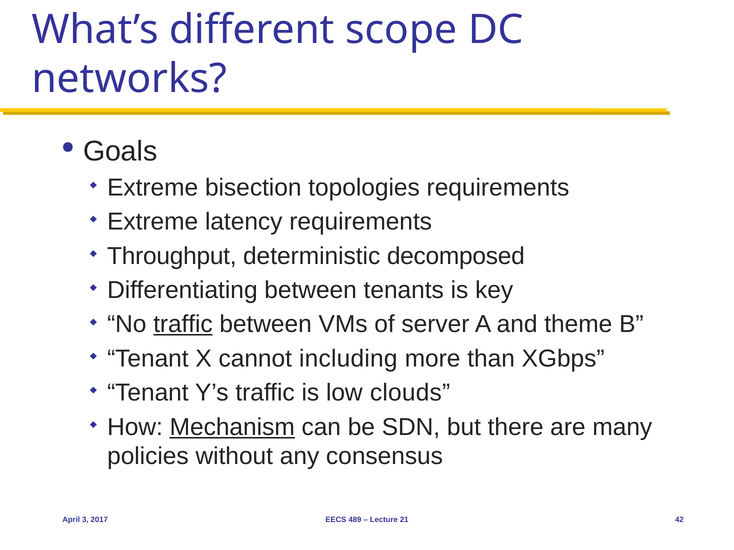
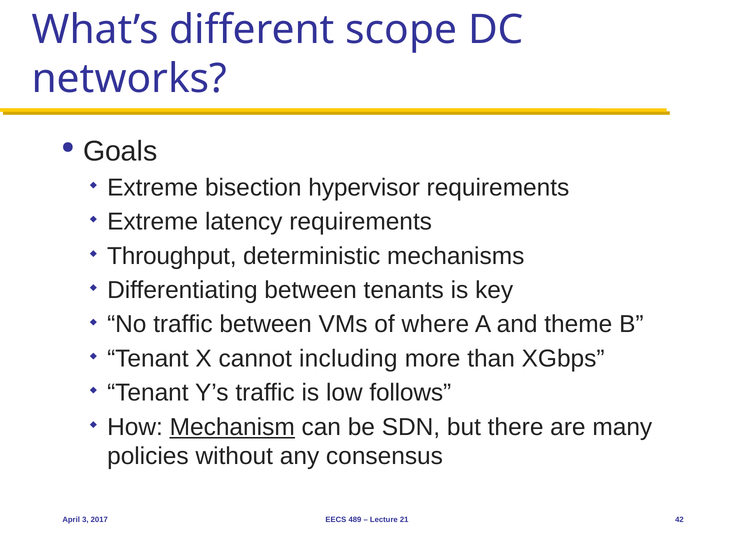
topologies: topologies -> hypervisor (364, 188)
decomposed: decomposed -> mechanisms (456, 256)
traffic underline: present -> none (183, 325)
server: server -> where (435, 325)
clouds: clouds -> follows (410, 393)
